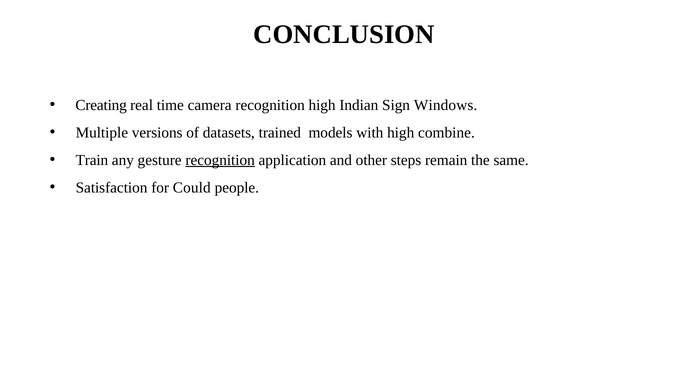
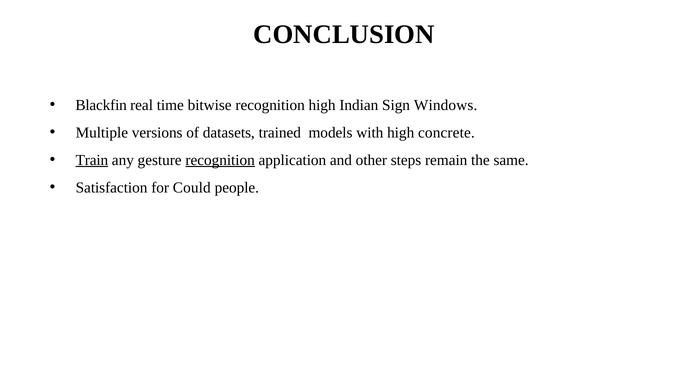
Creating: Creating -> Blackfin (101, 105)
camera: camera -> bitwise (210, 105)
combine: combine -> concrete (446, 133)
Train underline: none -> present (92, 160)
